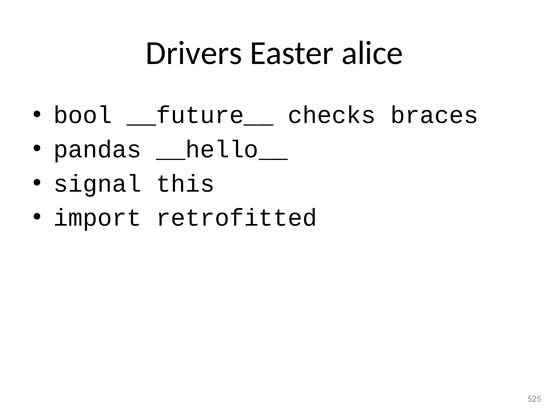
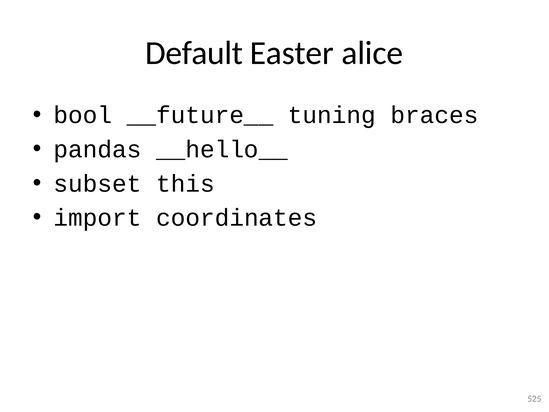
Drivers: Drivers -> Default (194, 53)
checks: checks -> tuning (332, 115)
signal: signal -> subset (97, 184)
retrofitted: retrofitted -> coordinates (237, 218)
